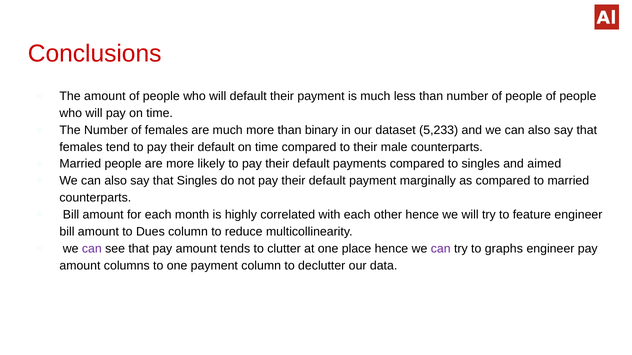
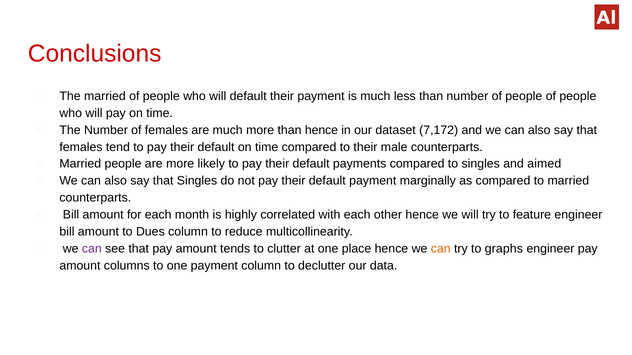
The amount: amount -> married (105, 96)
than binary: binary -> hence (321, 130)
5,233: 5,233 -> 7,172 (439, 130)
can colour: purple -> orange (441, 249)
